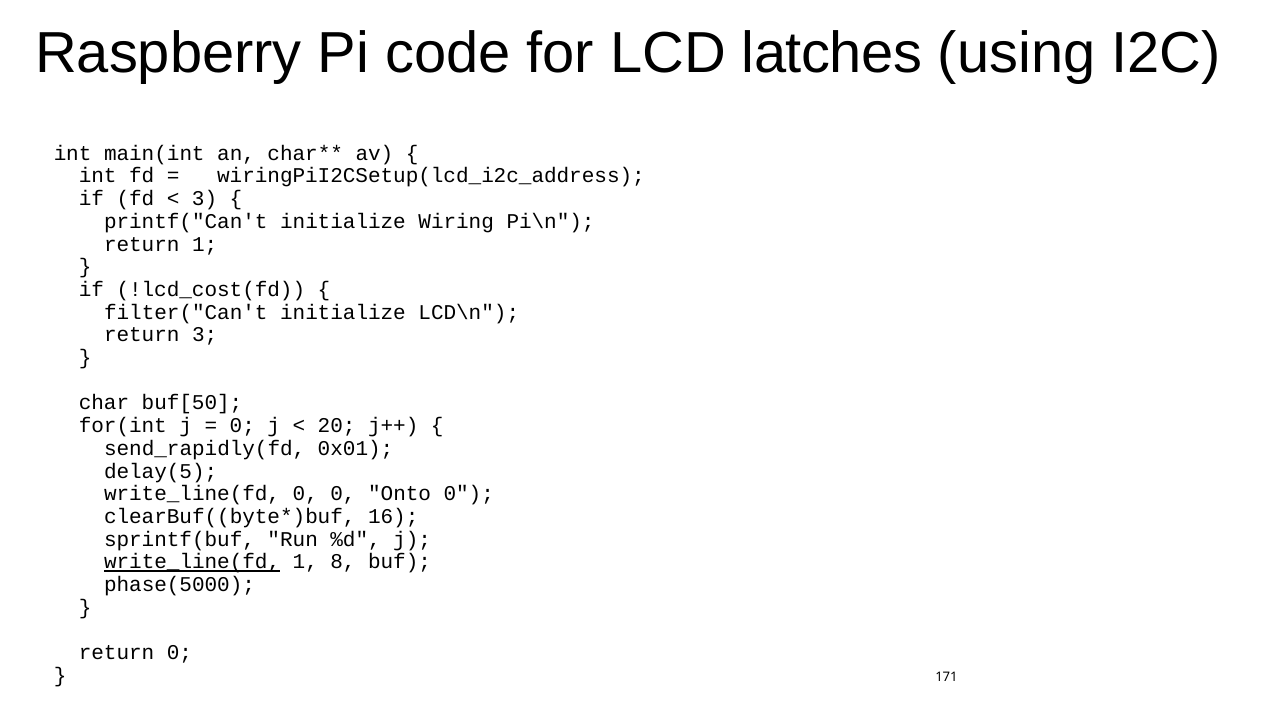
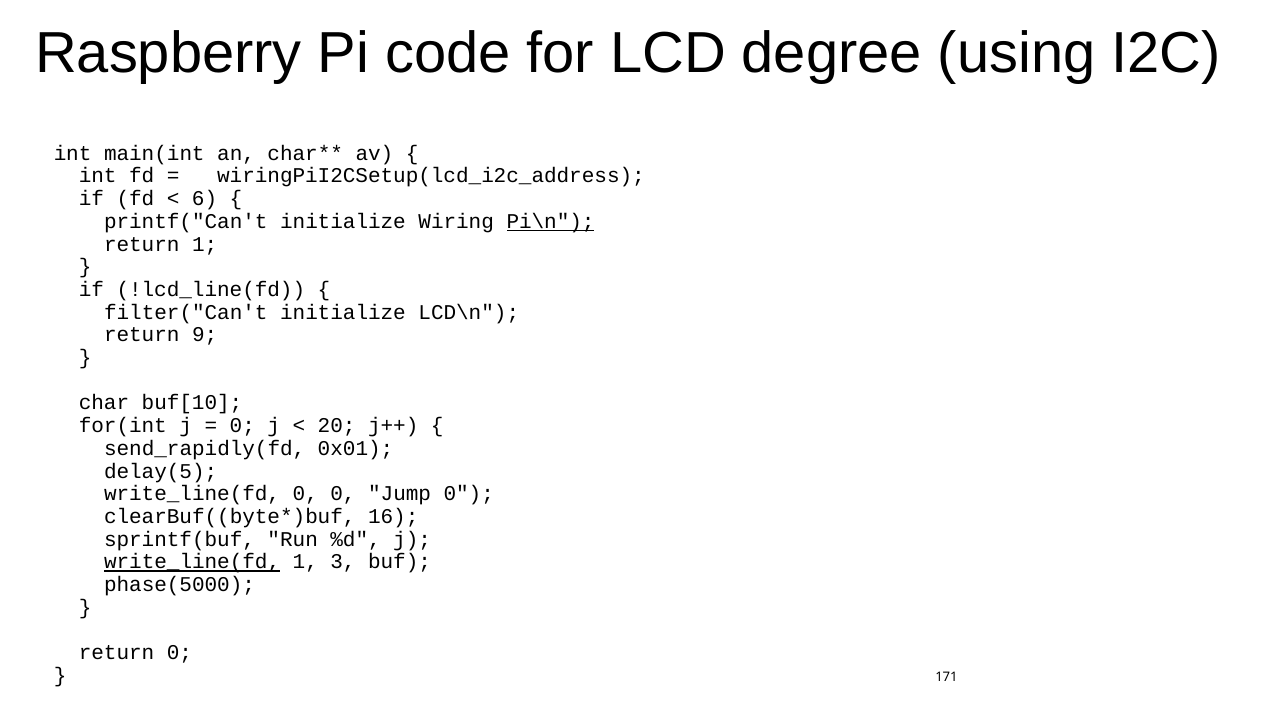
latches: latches -> degree (832, 53)
3: 3 -> 6 (205, 199)
Pi\n underline: none -> present (551, 221)
!lcd_cost(fd: !lcd_cost(fd -> !lcd_line(fd (211, 289)
return 3: 3 -> 9 (205, 335)
buf[50: buf[50 -> buf[10 (192, 403)
Onto: Onto -> Jump (400, 494)
8: 8 -> 3 (343, 562)
